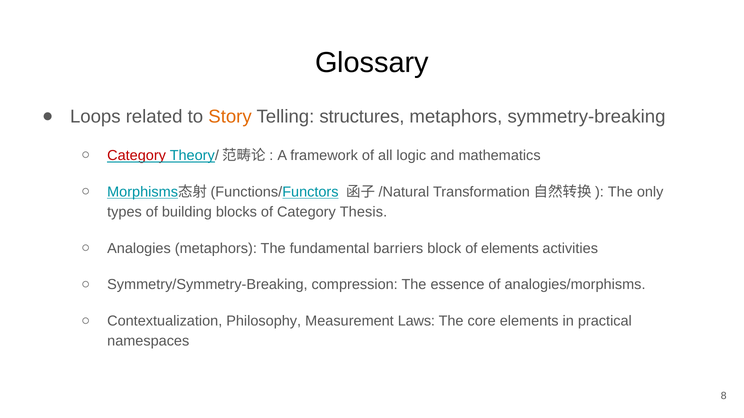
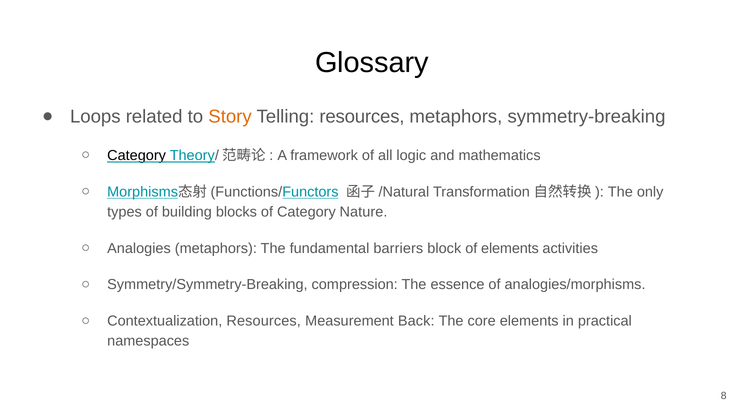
Telling structures: structures -> resources (362, 117)
Category colour: red -> black (137, 156)
Thesis: Thesis -> Nature (364, 212)
Contextualization Philosophy: Philosophy -> Resources (264, 321)
Laws: Laws -> Back (416, 321)
